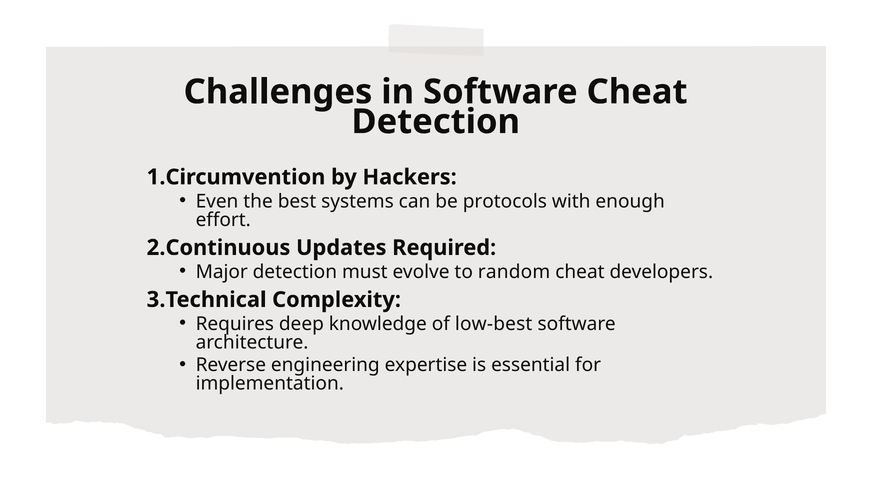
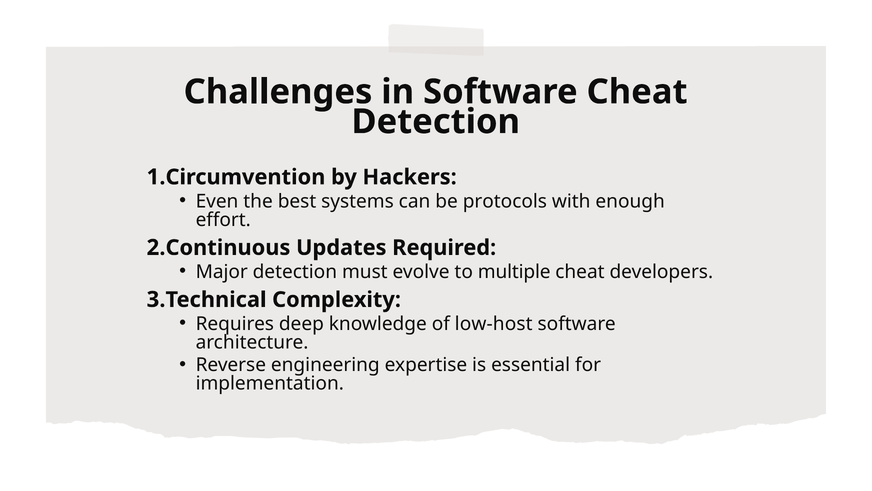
random: random -> multiple (514, 271)
low-best: low-best -> low-host (494, 323)
